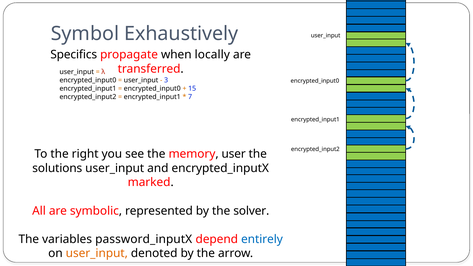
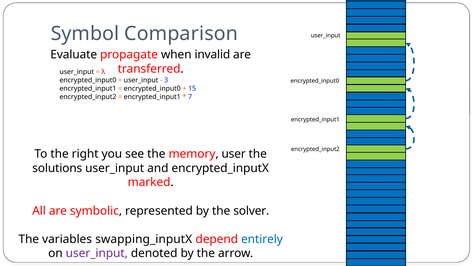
Exhaustively: Exhaustively -> Comparison (181, 34)
Specifics: Specifics -> Evaluate (74, 55)
locally: locally -> invalid (212, 55)
password_inputX: password_inputX -> swapping_inputX (144, 239)
user_input colour: orange -> purple (97, 253)
